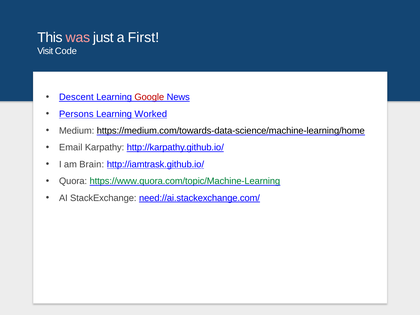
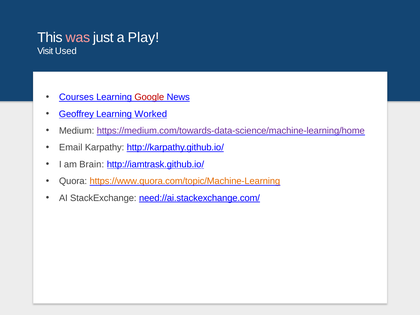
First: First -> Play (143, 38)
Code: Code -> Used (66, 51)
Descent: Descent -> Courses (76, 97)
Persons: Persons -> Geoffrey (76, 114)
https://medium.com/towards-data-science/machine-learning/home colour: black -> purple (231, 131)
https://www.quora.com/topic/Machine-Learning colour: green -> orange (185, 181)
